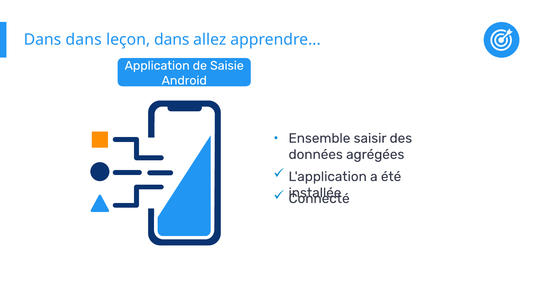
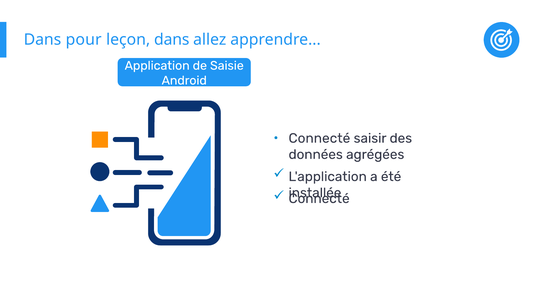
Dans dans: dans -> pour (84, 40)
Ensemble: Ensemble -> Connecté (319, 138)
